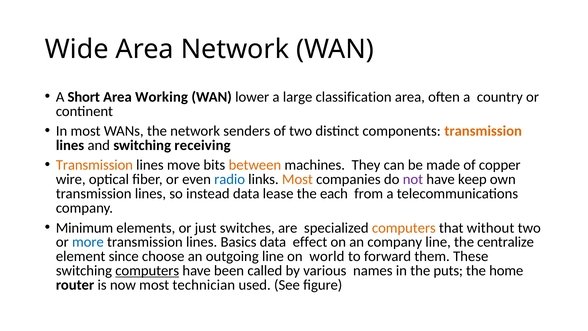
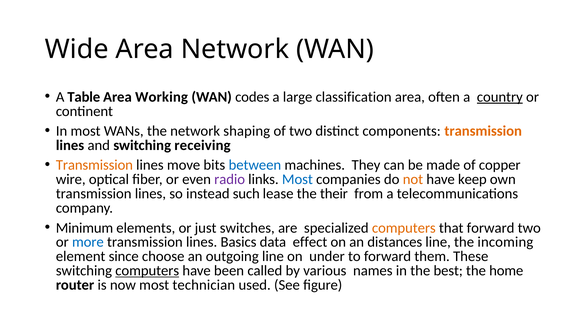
Short: Short -> Table (84, 97)
lower: lower -> codes (252, 97)
country underline: none -> present (500, 97)
senders: senders -> shaping (247, 131)
between colour: orange -> blue (255, 165)
radio colour: blue -> purple (230, 179)
Most colour: orange -> blue (297, 179)
not colour: purple -> orange (413, 179)
instead data: data -> such (246, 194)
each: each -> their (334, 194)
that without: without -> forward (491, 228)
an company: company -> distances (395, 242)
centralize: centralize -> incoming (505, 242)
world: world -> under (327, 256)
puts: puts -> best (448, 271)
